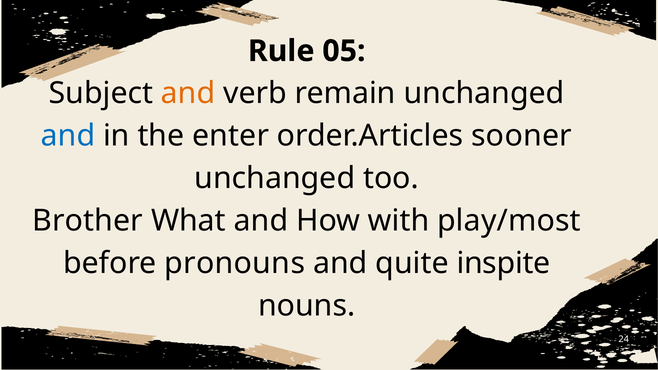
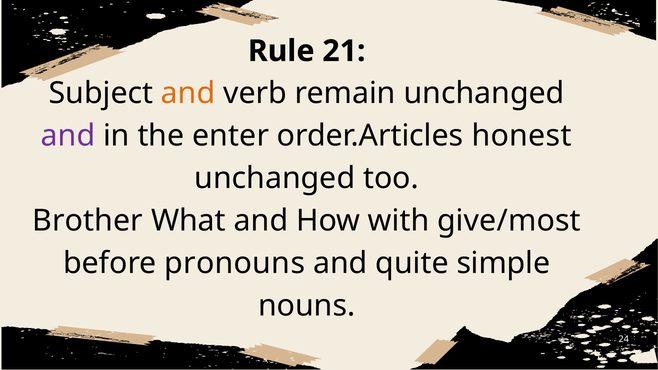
05: 05 -> 21 (344, 51)
and colour: blue -> purple (68, 136)
sooner: sooner -> honest (522, 136)
play/most: play/most -> give/most (509, 221)
inspite: inspite -> simple (503, 263)
